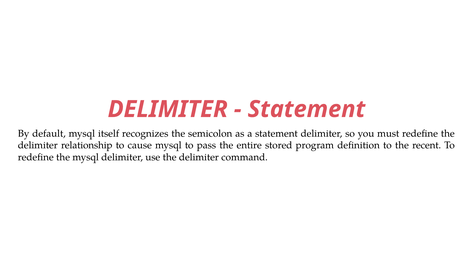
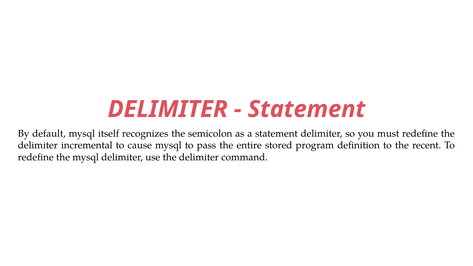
relationship: relationship -> incremental (87, 145)
